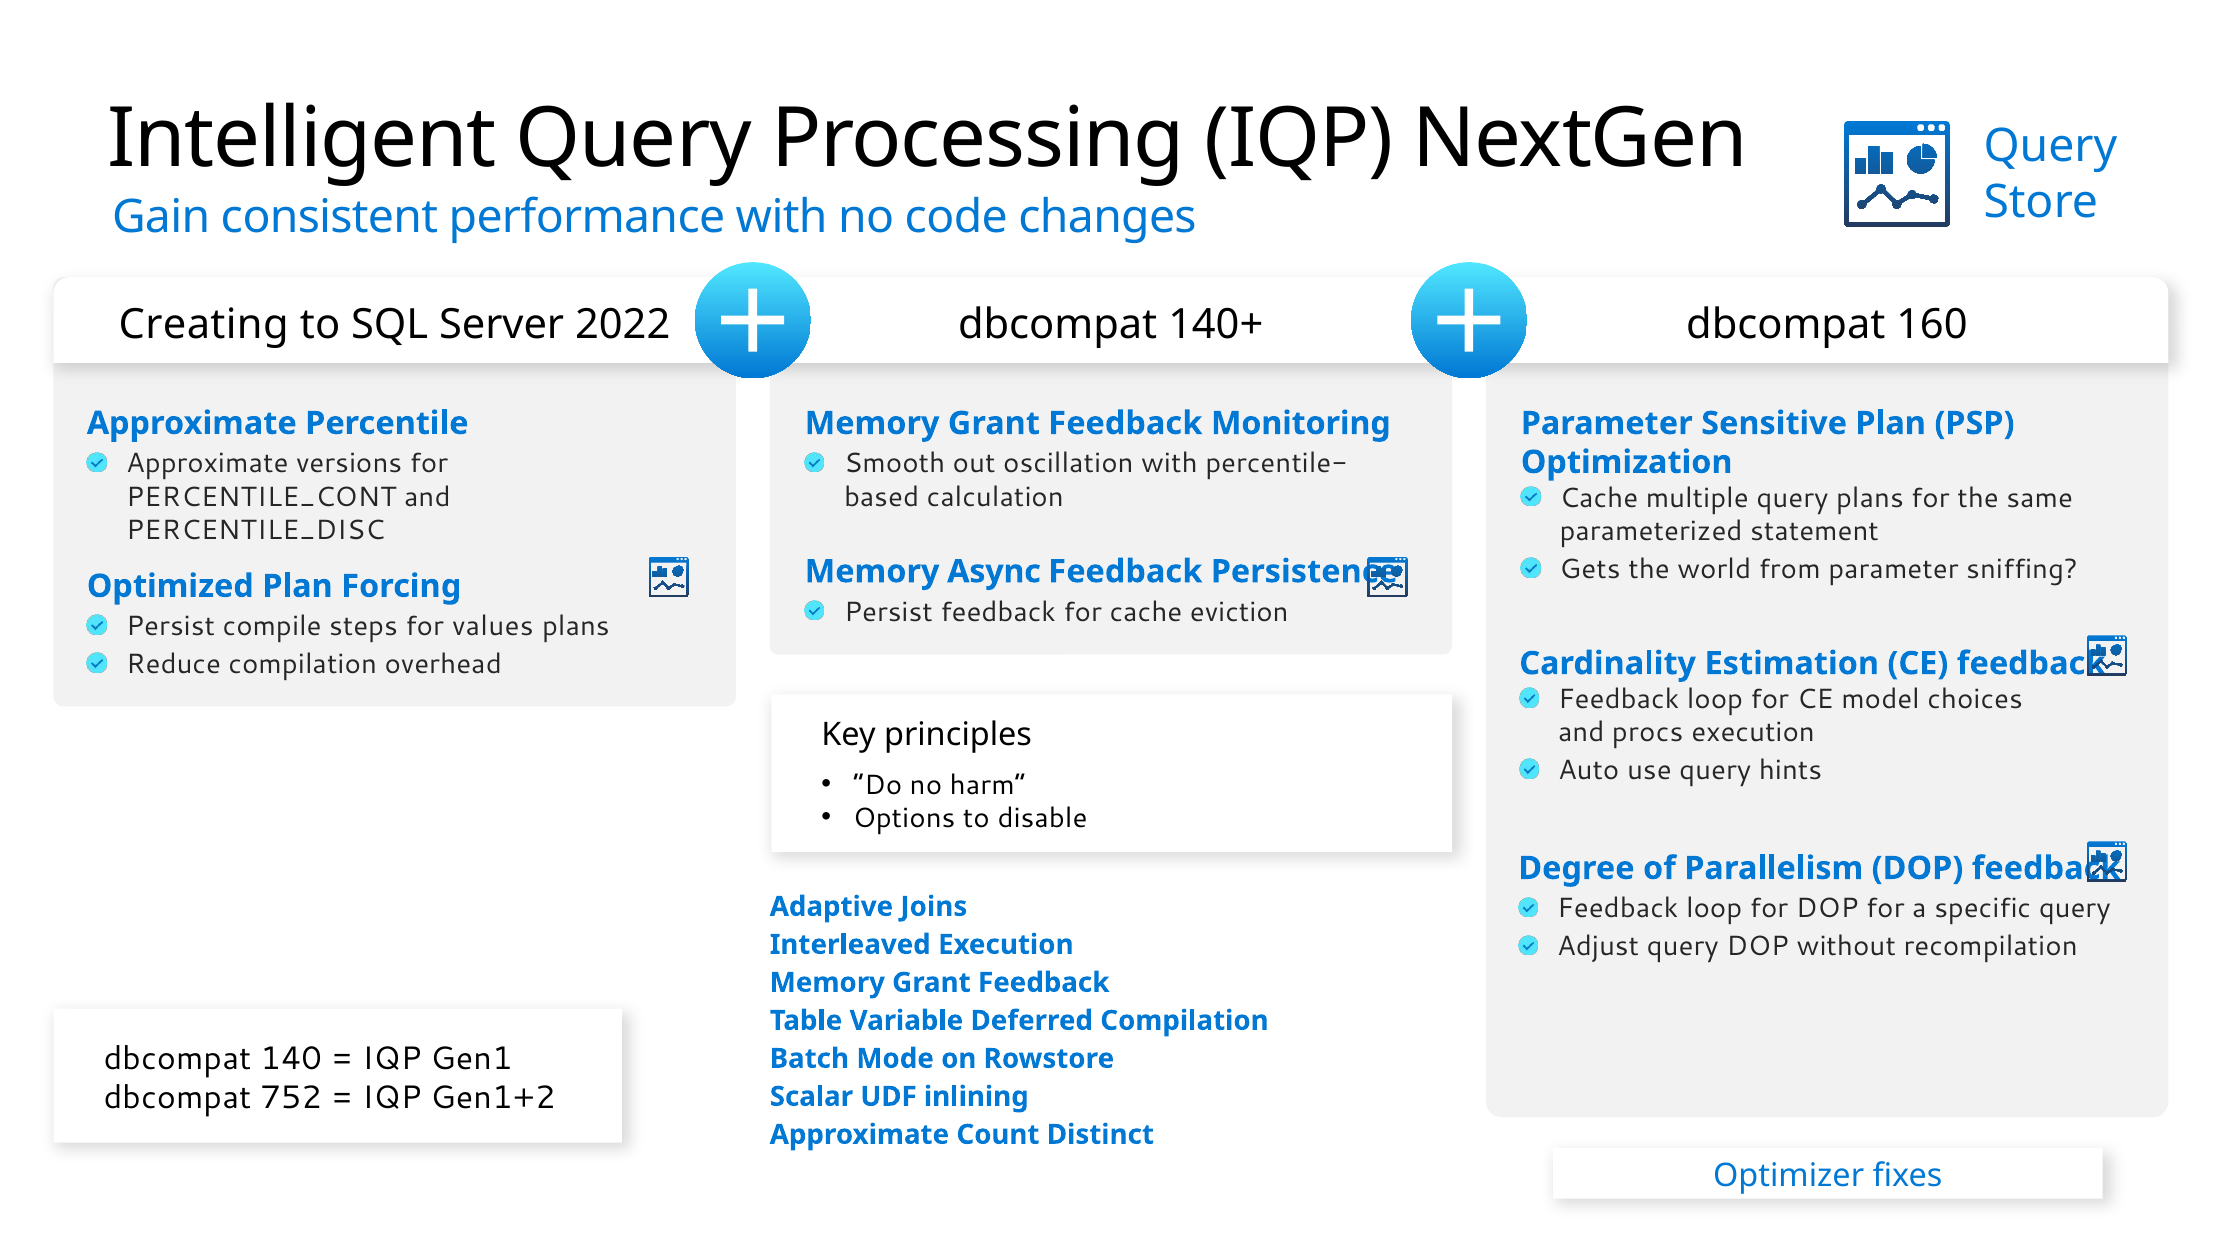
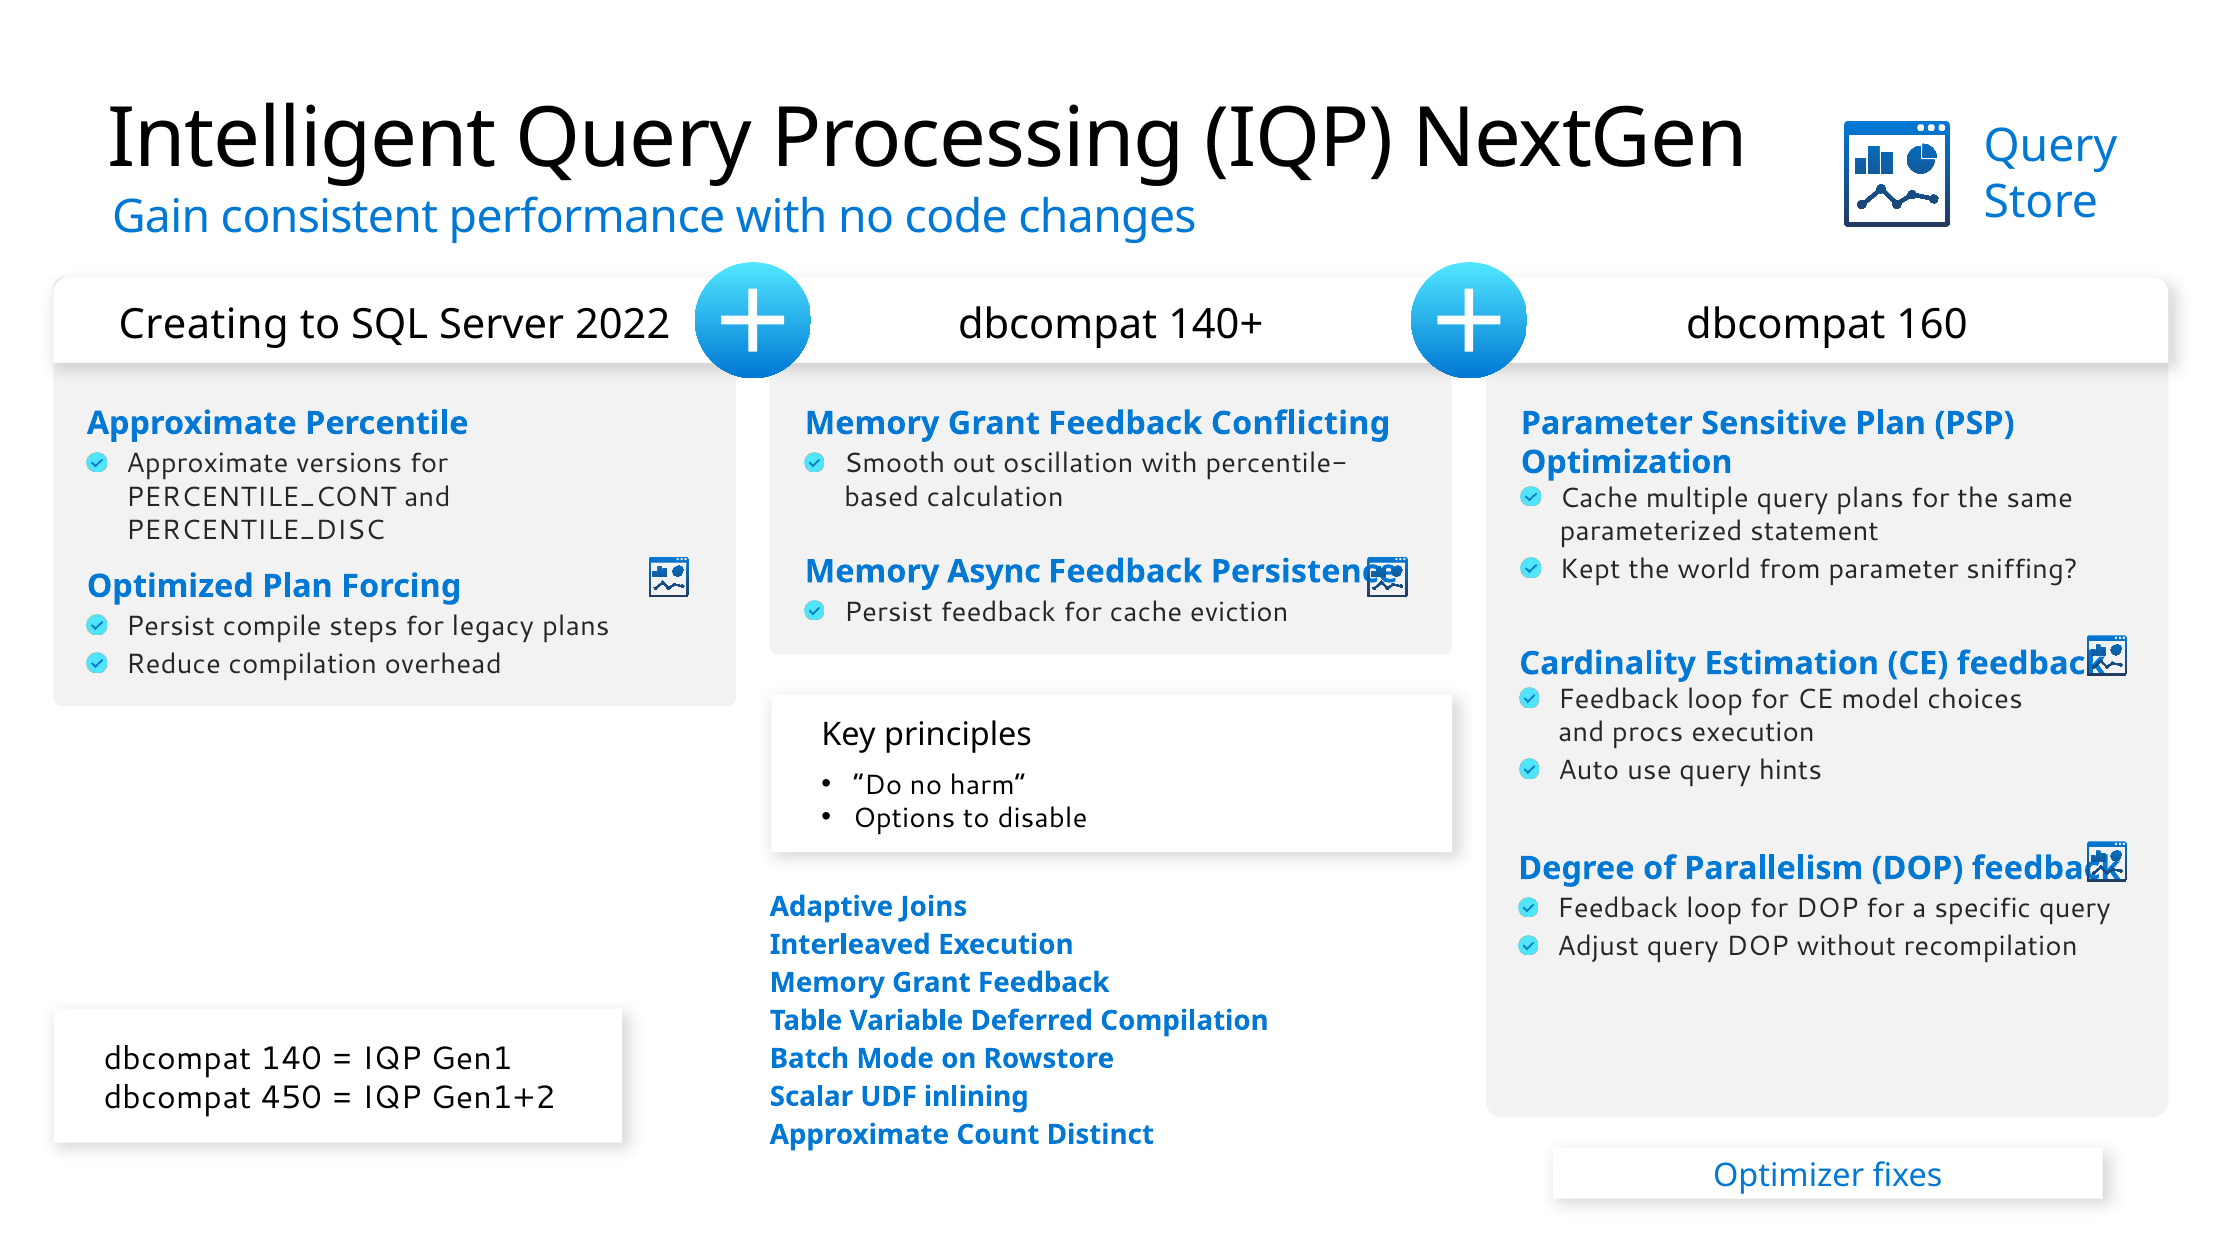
Monitoring: Monitoring -> Conflicting (1301, 423)
Gets: Gets -> Kept (1590, 569)
values: values -> legacy (493, 627)
752: 752 -> 450 (291, 1097)
